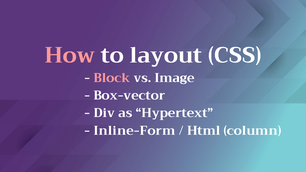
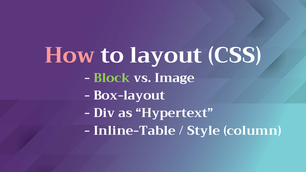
Block colour: pink -> light green (112, 78)
Box-vector: Box-vector -> Box-layout (129, 96)
Inline-Form: Inline-Form -> Inline-Table (135, 131)
Html: Html -> Style (204, 131)
